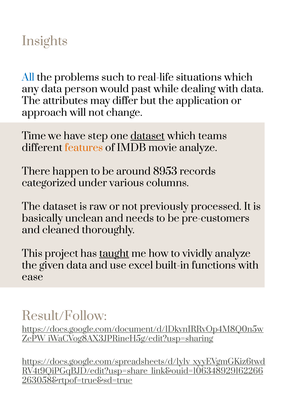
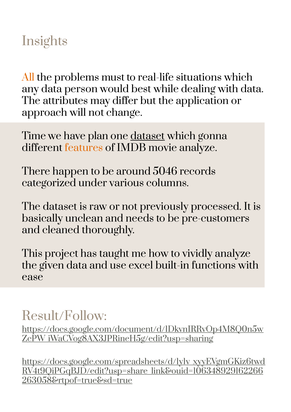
All colour: blue -> orange (28, 77)
such: such -> must (113, 77)
past: past -> best (141, 89)
step: step -> plan (98, 136)
teams: teams -> gonna (213, 136)
8953: 8953 -> 5046 (165, 171)
taught underline: present -> none (114, 253)
